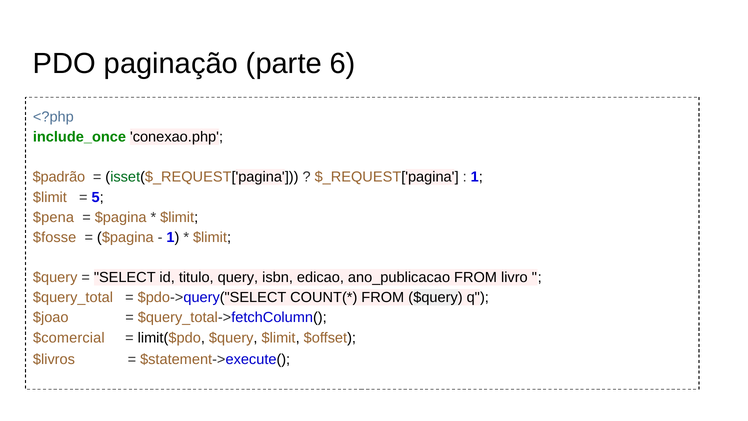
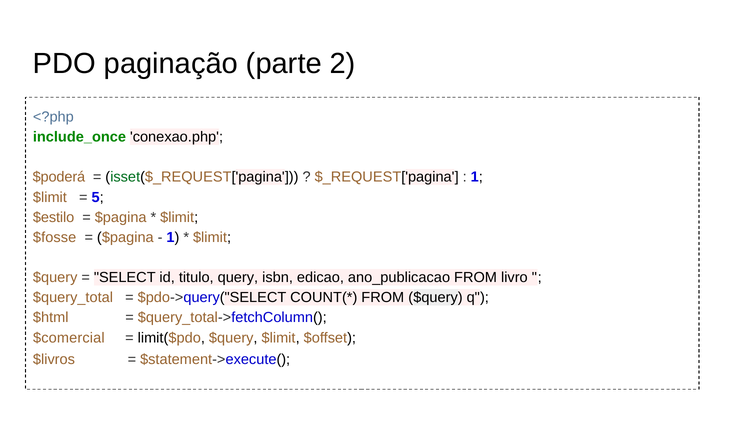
6: 6 -> 2 (343, 63)
$padrão: $padrão -> $poderá (59, 177)
$pena: $pena -> $estilo (54, 217)
$joao: $joao -> $html (51, 317)
